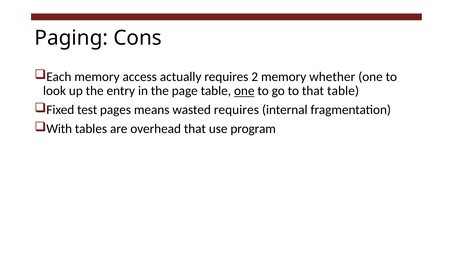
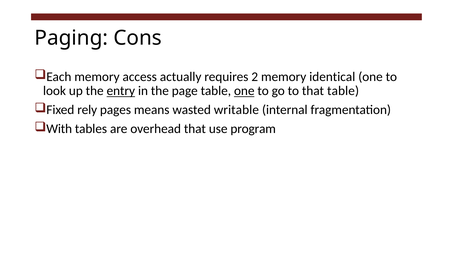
whether: whether -> identical (332, 77)
entry underline: none -> present (121, 91)
test: test -> rely (87, 110)
wasted requires: requires -> writable (236, 110)
